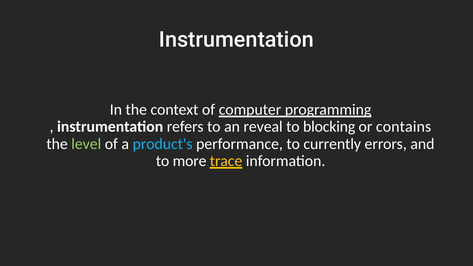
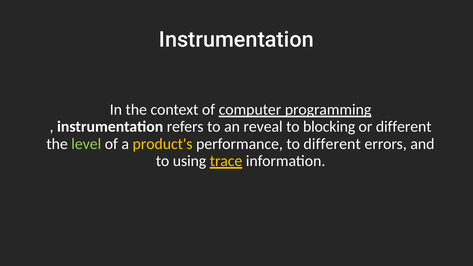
or contains: contains -> different (404, 127)
product's colour: light blue -> yellow (163, 144)
to currently: currently -> different (332, 144)
more: more -> using (190, 161)
